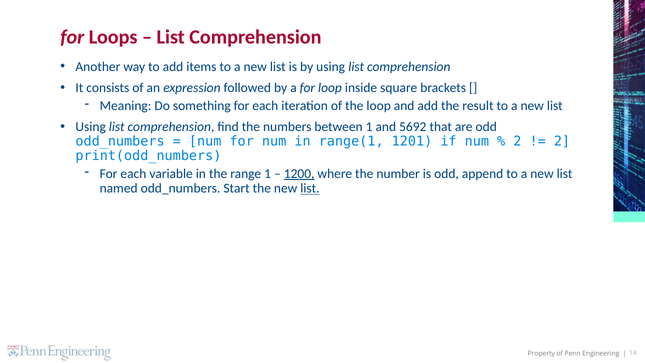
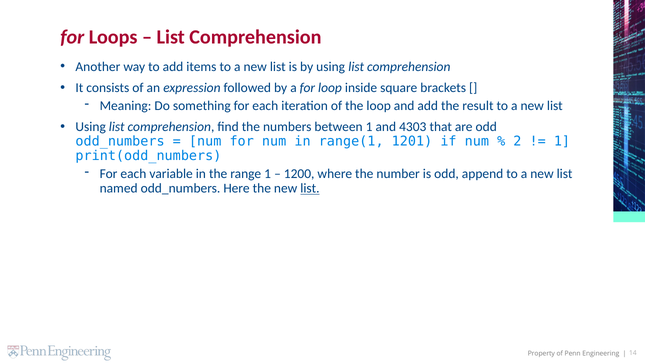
5692: 5692 -> 4303 (413, 127)
2: 2 -> 1 (562, 141)
1200 underline: present -> none (299, 174)
Start: Start -> Here (237, 188)
